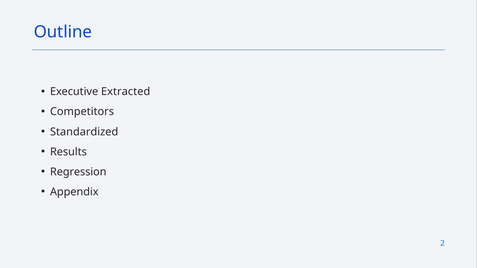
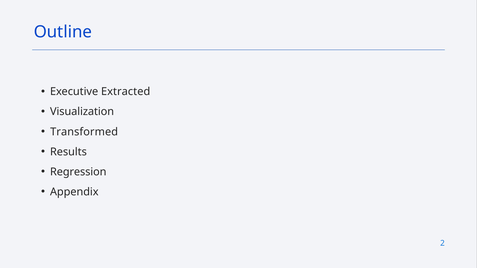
Competitors: Competitors -> Visualization (82, 112)
Standardized: Standardized -> Transformed (84, 132)
